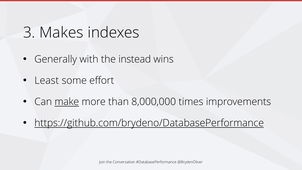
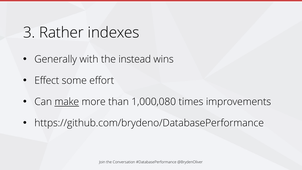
Makes: Makes -> Rather (61, 33)
Least: Least -> Effect (47, 81)
8,000,000: 8,000,000 -> 1,000,080 (154, 102)
https://github.com/brydeno/DatabasePerformance underline: present -> none (149, 123)
